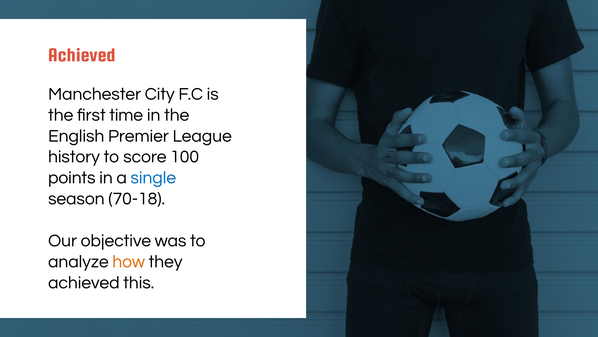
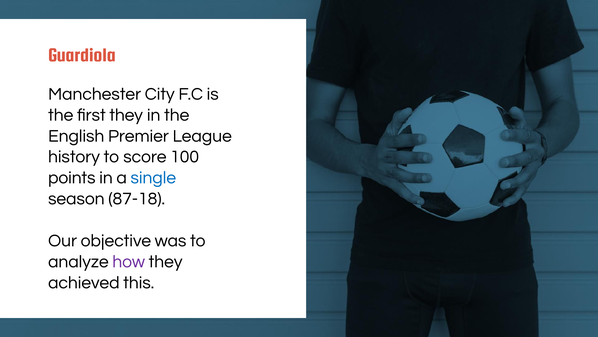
Achieved: Achieved -> Guardiola (82, 55)
first time: time -> they (126, 115)
70-18: 70-18 -> 87-18 (137, 198)
how colour: orange -> purple (129, 261)
